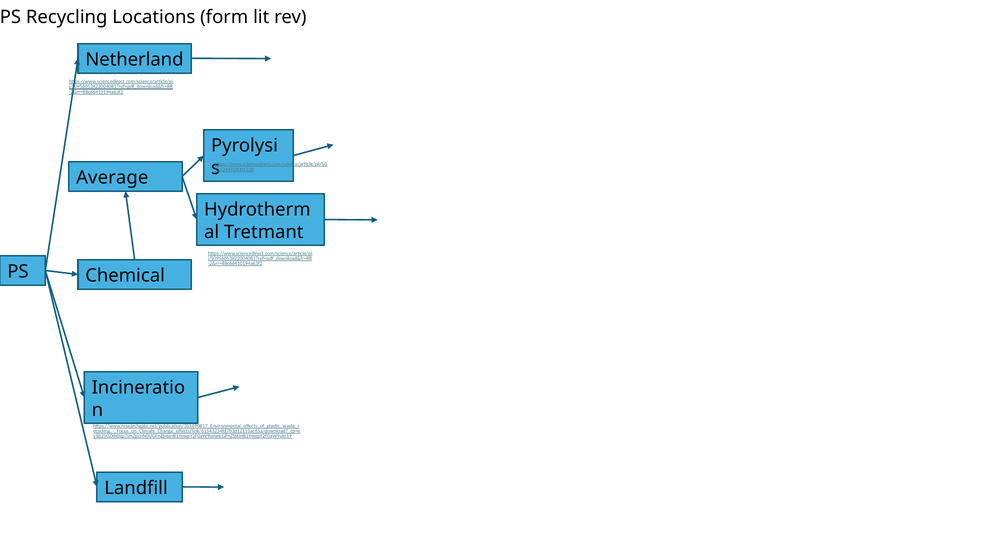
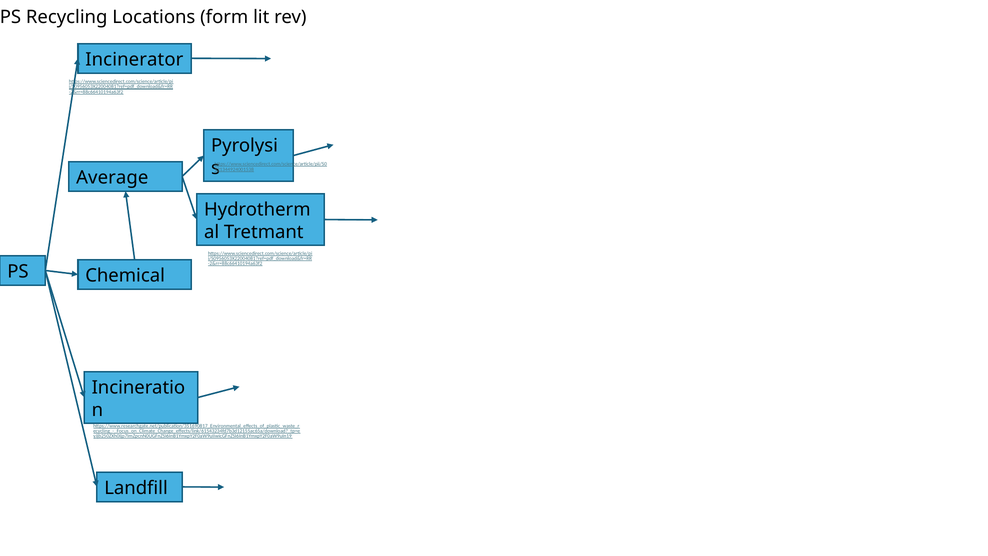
Netherland: Netherland -> Incinerator (134, 60)
